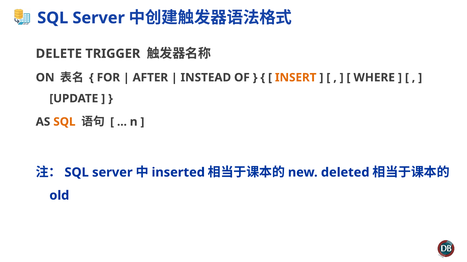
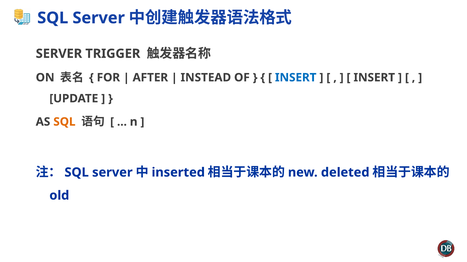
DELETE: DELETE -> SERVER (59, 54)
INSERT colour: orange -> blue (296, 78)
WHERE: WHERE -> INSERT (374, 78)
